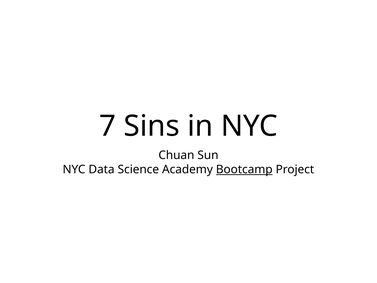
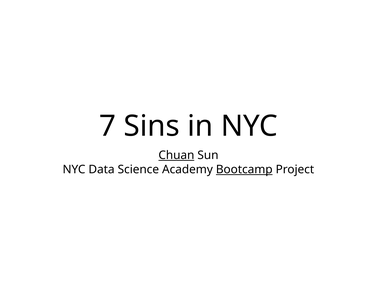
Chuan underline: none -> present (176, 155)
